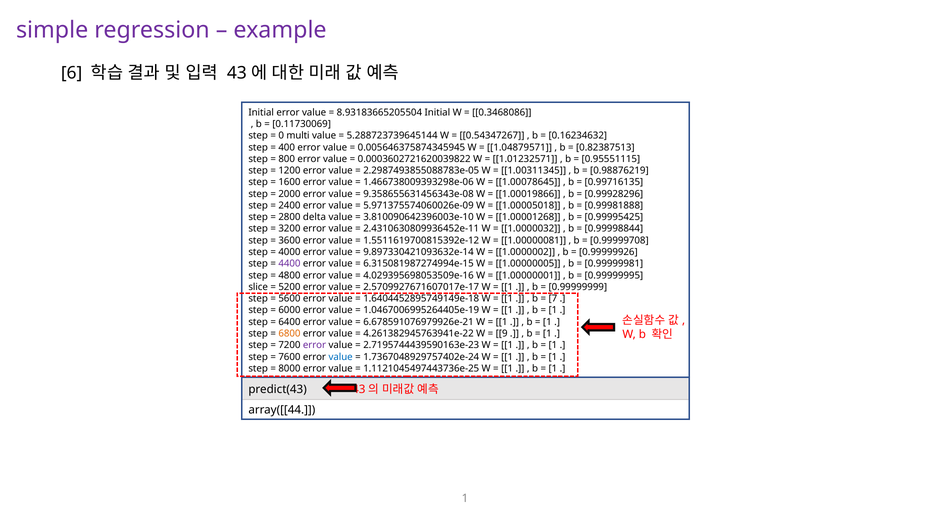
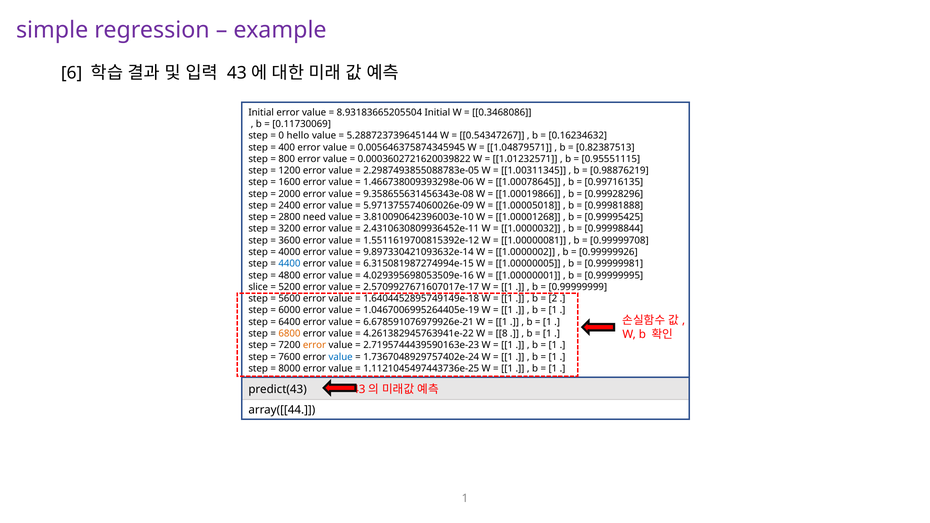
multi: multi -> hello (298, 136)
delta: delta -> need (314, 217)
4400 colour: purple -> blue (289, 264)
7: 7 -> 2 (553, 299)
9: 9 -> 8 (502, 334)
error colour: purple -> orange (314, 345)
